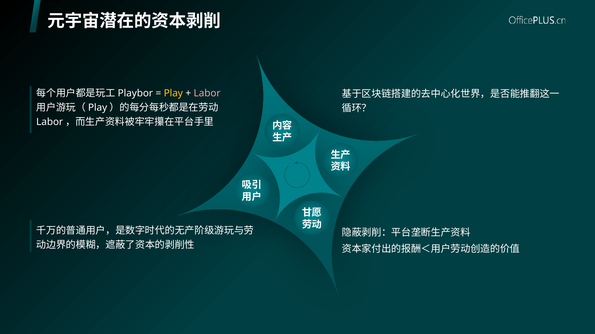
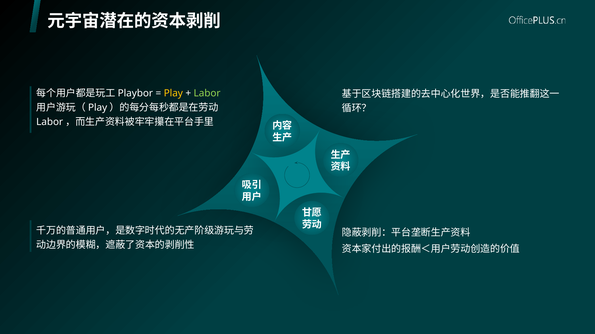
Labor colour: pink -> light green (207, 94)
